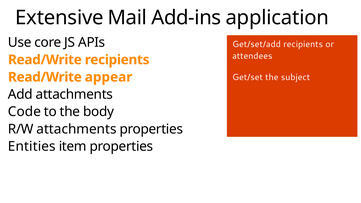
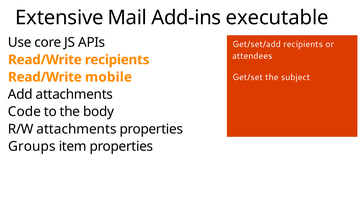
application: application -> executable (277, 18)
appear: appear -> mobile (108, 77)
Entities: Entities -> Groups (32, 146)
